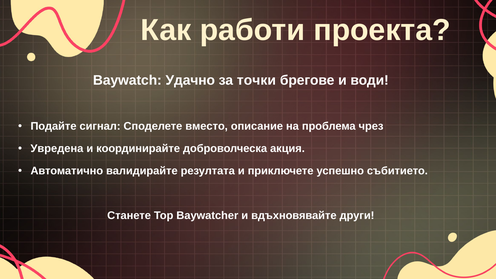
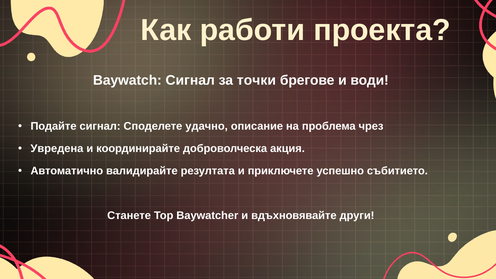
Baywatch Удачно: Удачно -> Сигнал (190, 80)
вместо: вместо -> удачно (207, 126)
